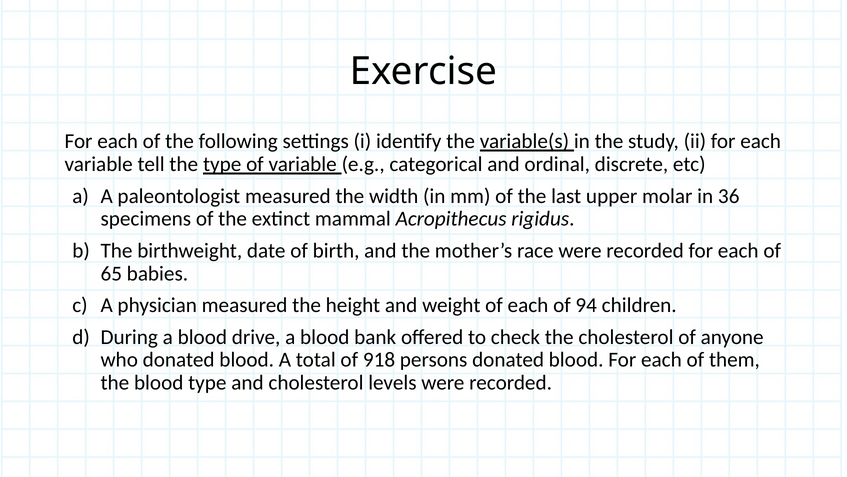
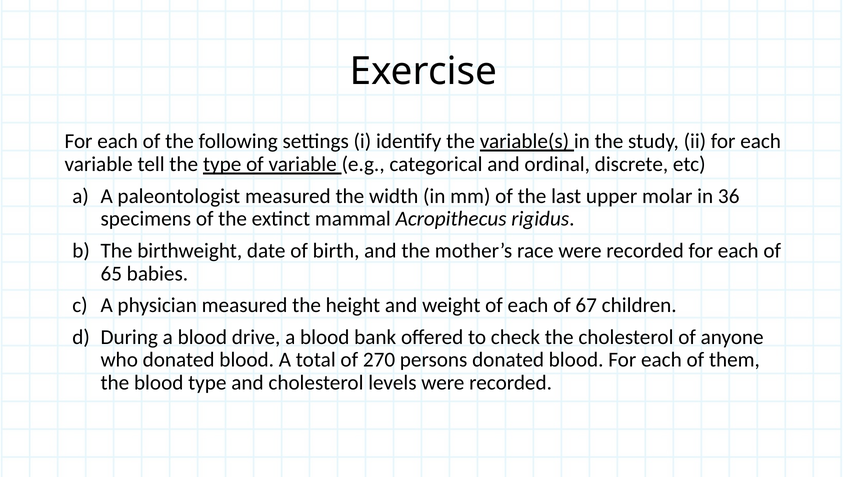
94: 94 -> 67 (586, 305)
918: 918 -> 270 (379, 360)
